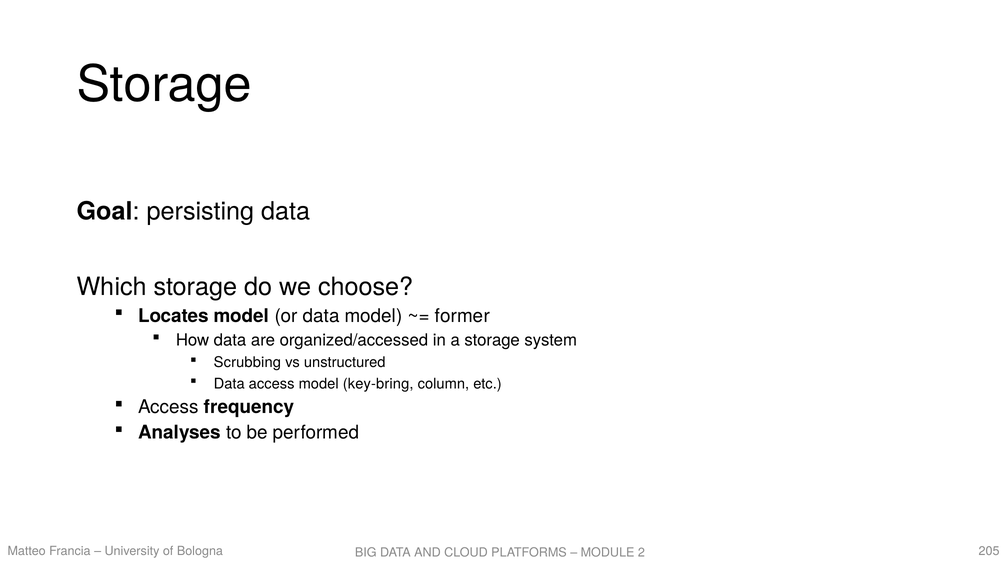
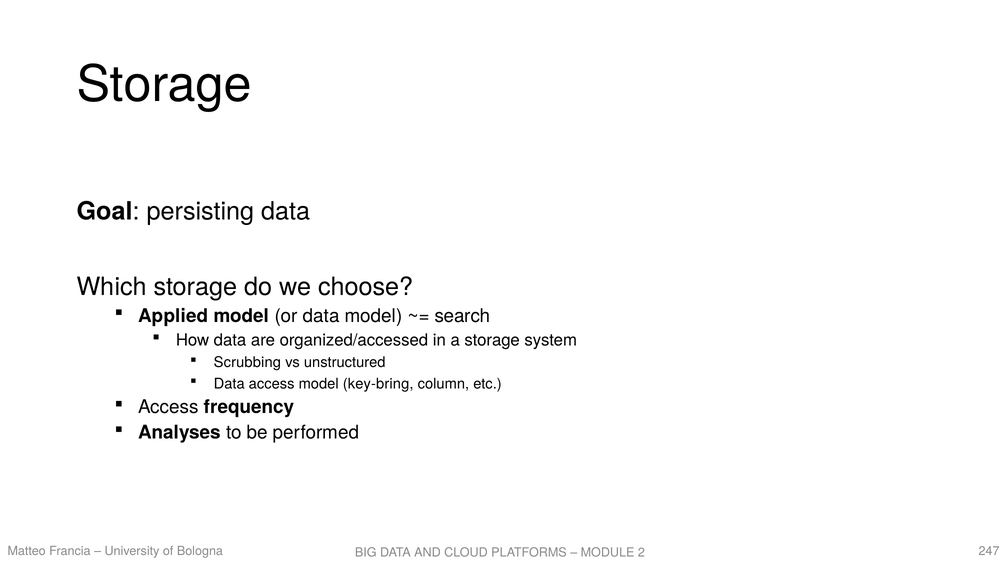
Locates: Locates -> Applied (173, 315)
former: former -> search (462, 315)
205: 205 -> 247 (989, 551)
